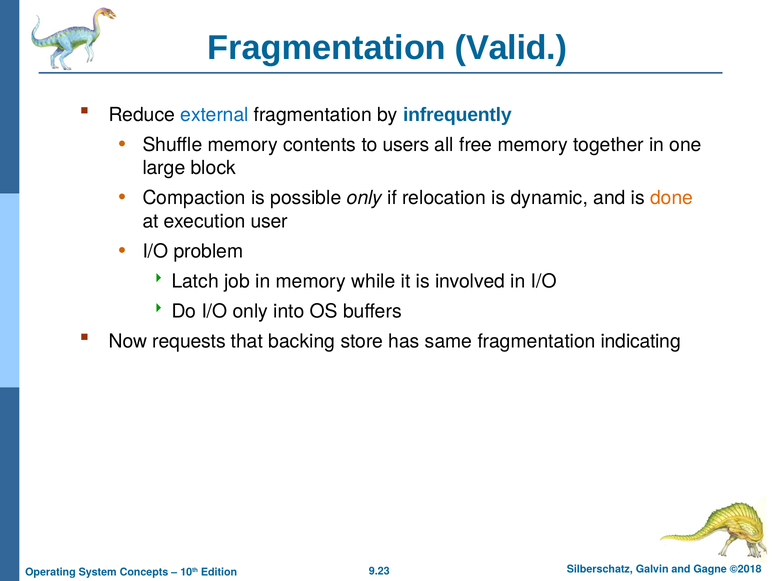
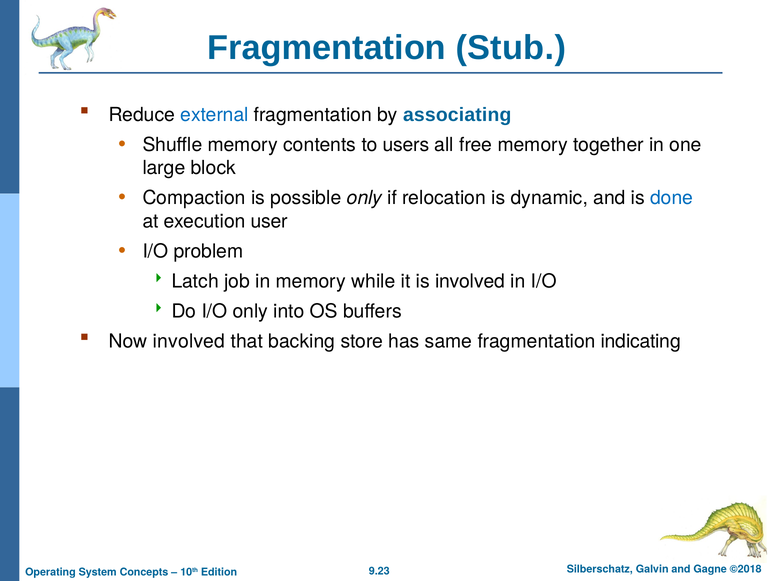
Valid: Valid -> Stub (511, 48)
infrequently: infrequently -> associating (457, 115)
done colour: orange -> blue (672, 198)
Now requests: requests -> involved (189, 341)
